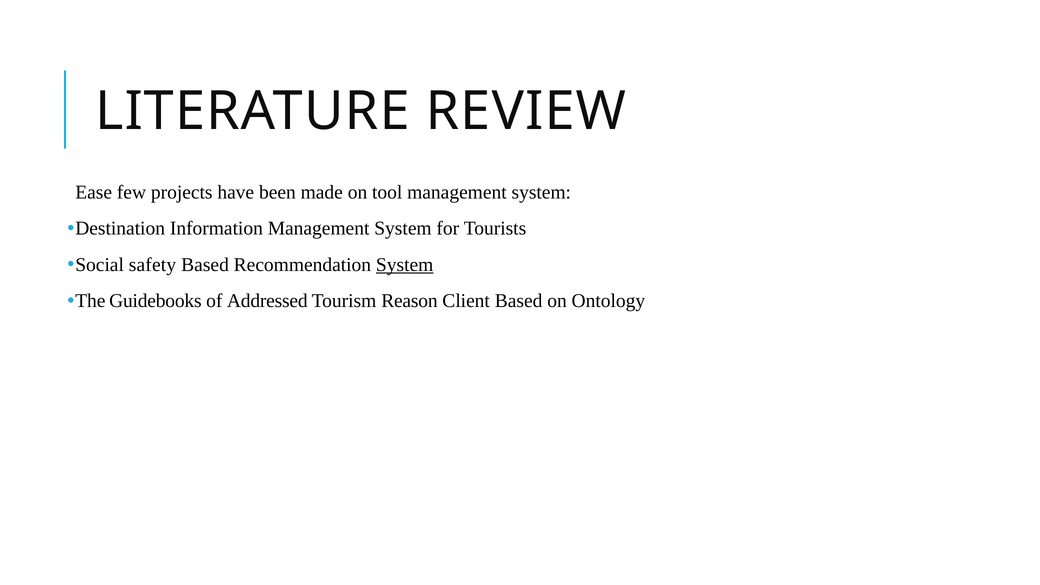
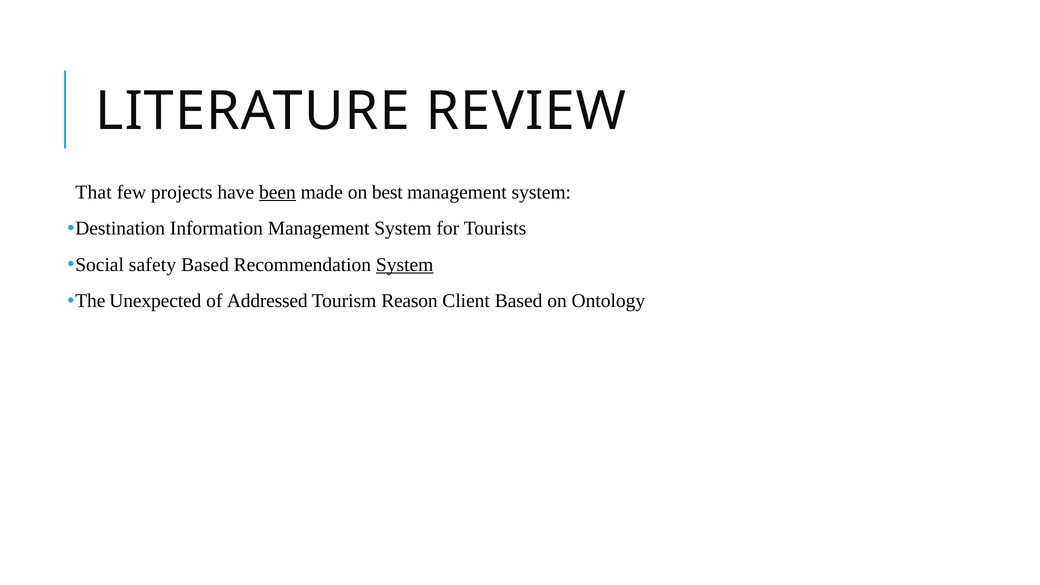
Ease: Ease -> That (94, 192)
been underline: none -> present (277, 192)
tool: tool -> best (387, 192)
Guidebooks: Guidebooks -> Unexpected (155, 301)
